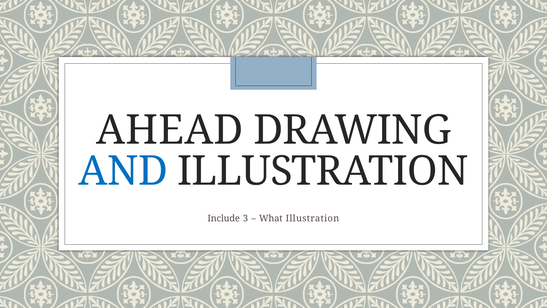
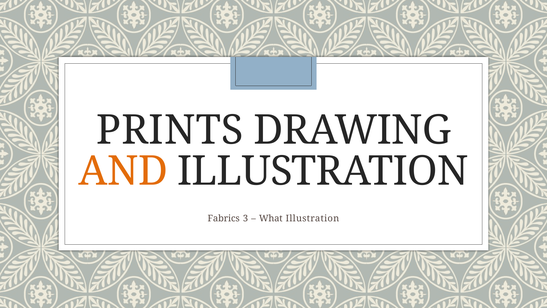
AHEAD: AHEAD -> PRINTS (170, 130)
AND colour: blue -> orange (123, 171)
Include: Include -> Fabrics (224, 218)
